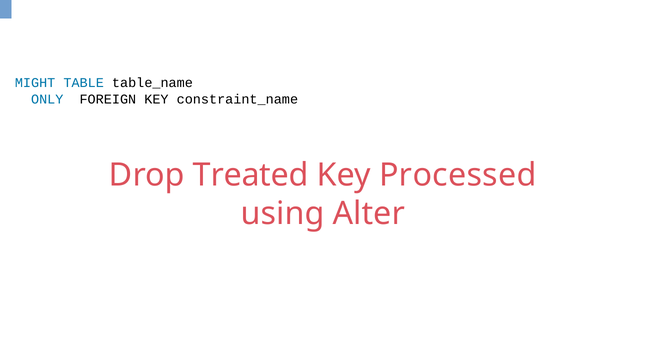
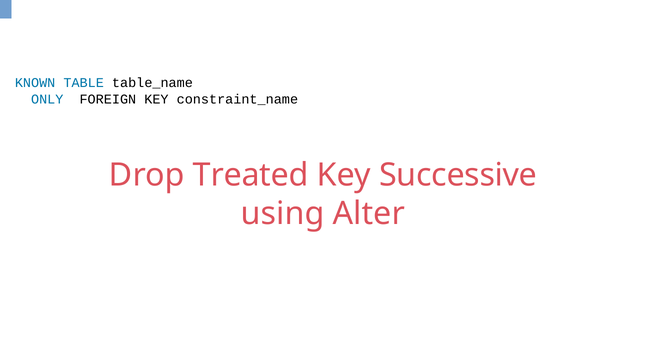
MIGHT: MIGHT -> KNOWN (35, 83)
Processed: Processed -> Successive (458, 175)
